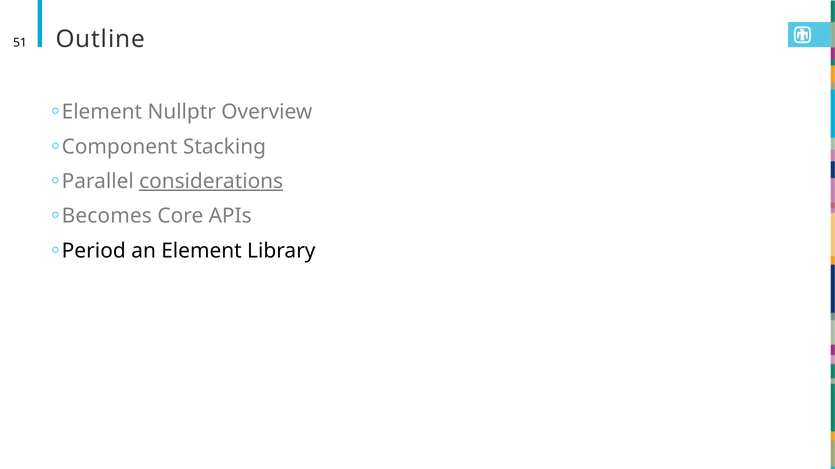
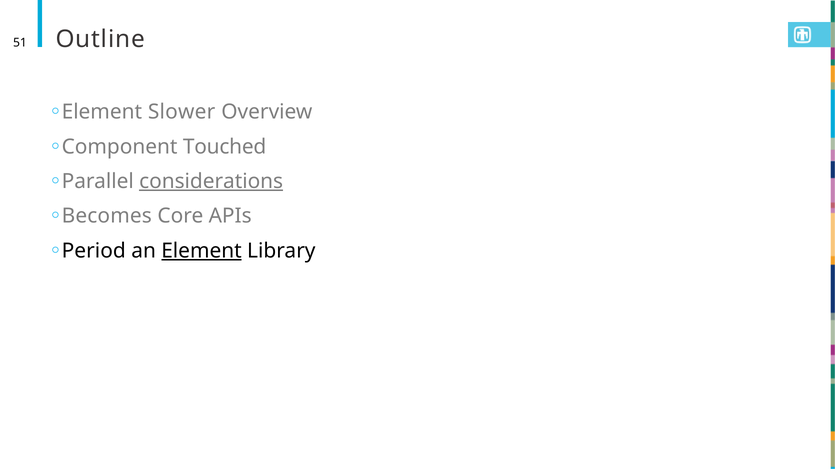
Nullptr: Nullptr -> Slower (182, 112)
Stacking: Stacking -> Touched (225, 147)
Element underline: none -> present (201, 251)
